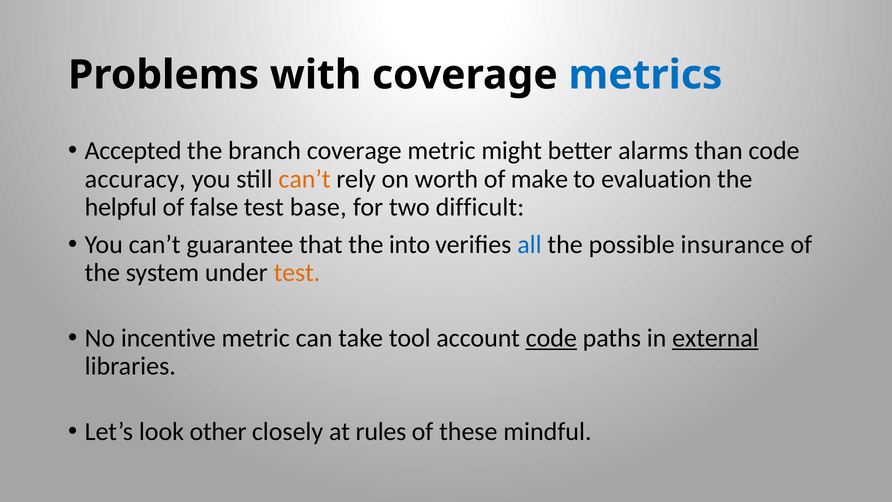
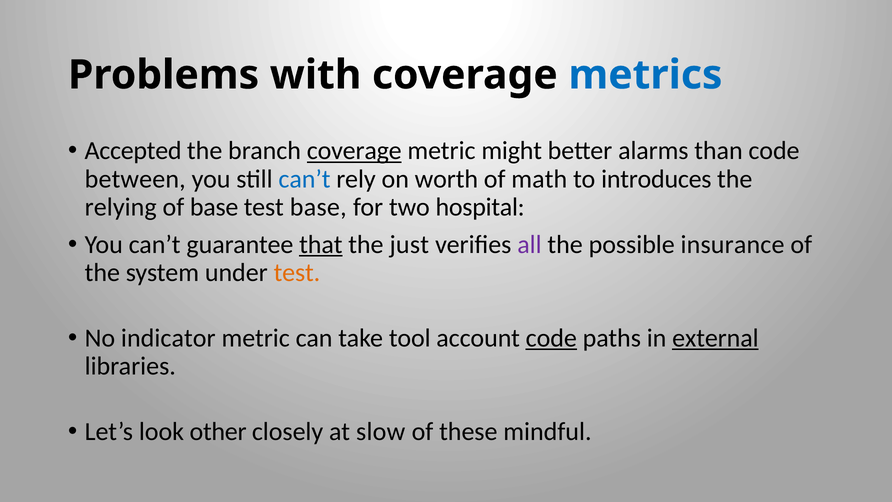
coverage underline: none -> present (354, 151)
accuracy: accuracy -> between (135, 179)
can’t colour: orange -> blue (304, 179)
make: make -> math (539, 179)
evaluation: evaluation -> introduces (656, 179)
helpful: helpful -> relying (121, 207)
of false: false -> base (214, 207)
difficult: difficult -> hospital (480, 207)
that underline: none -> present (321, 244)
into: into -> just (409, 244)
all colour: blue -> purple (529, 244)
incentive: incentive -> indicator (168, 338)
rules: rules -> slow (381, 432)
